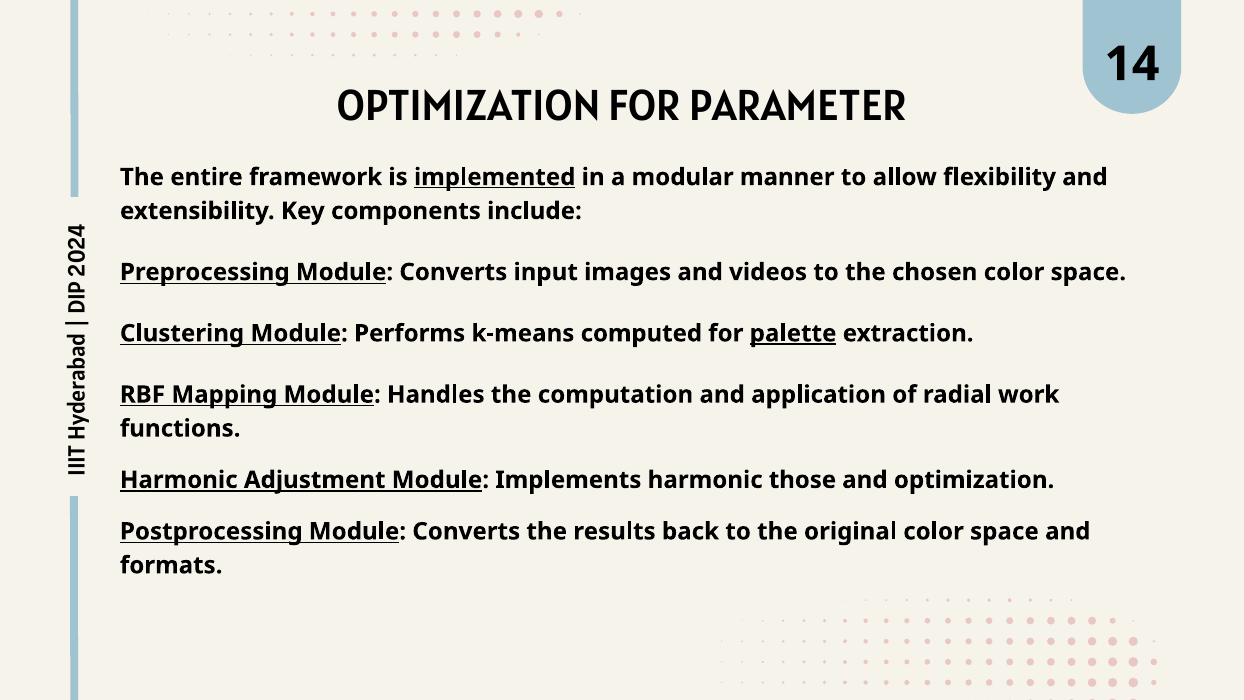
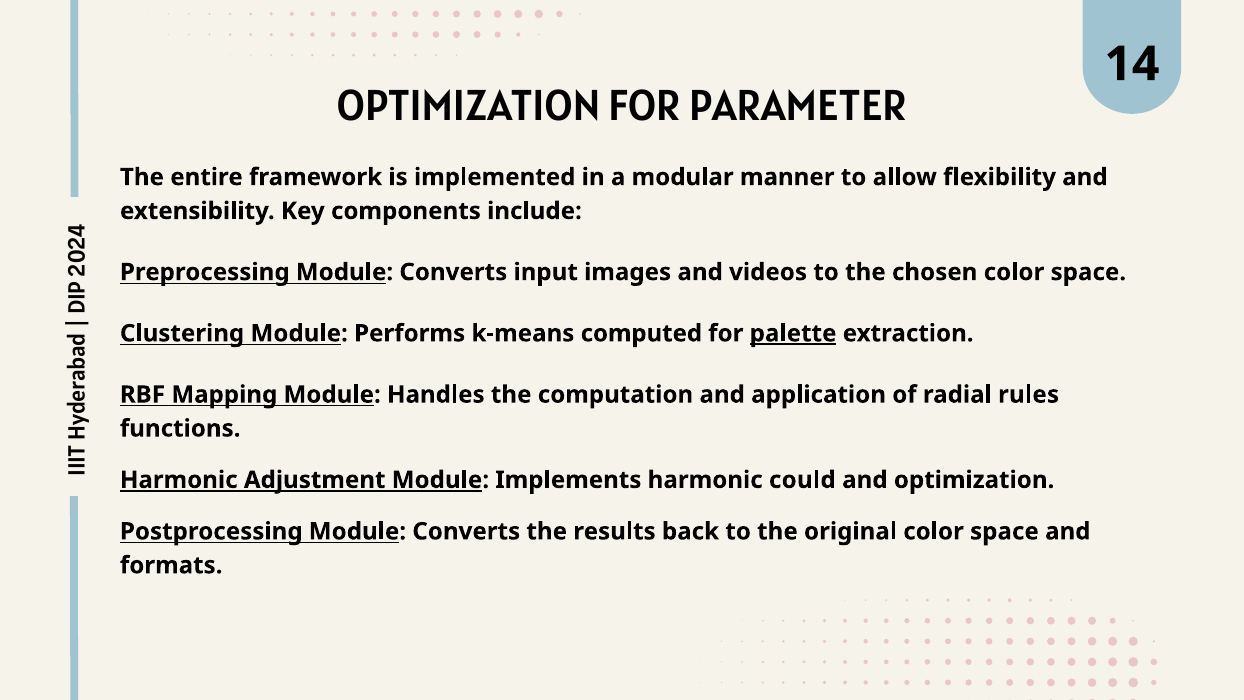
implemented underline: present -> none (495, 177)
work: work -> rules (1029, 395)
those: those -> could (802, 480)
